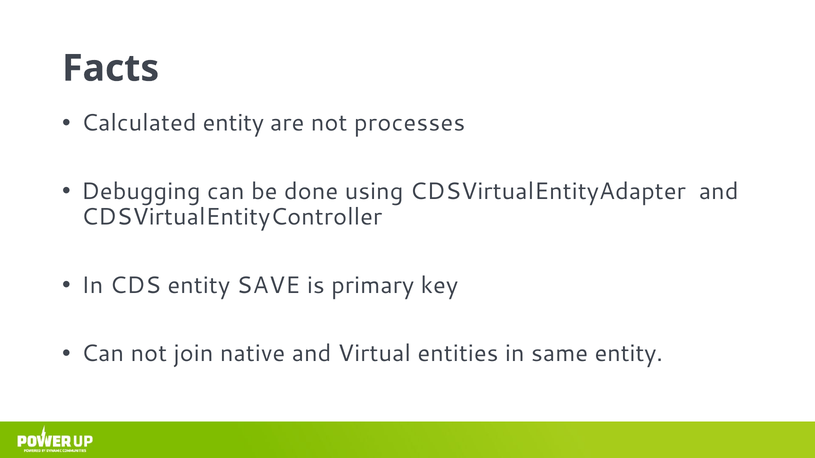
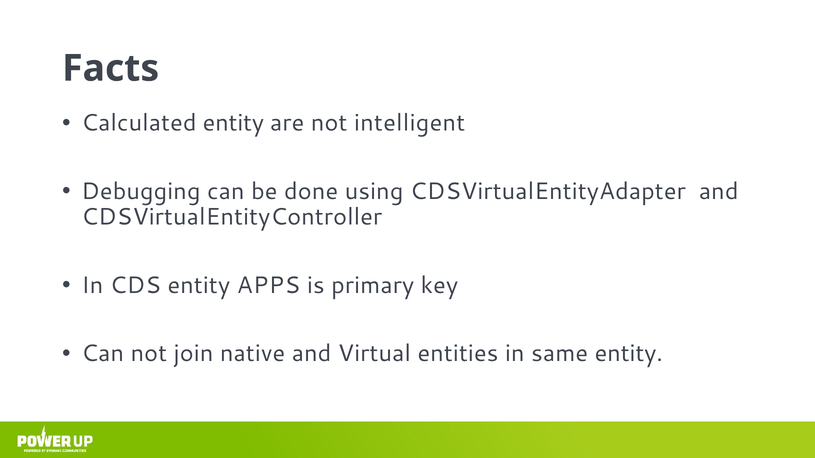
processes: processes -> intelligent (410, 123)
SAVE: SAVE -> APPS (268, 286)
